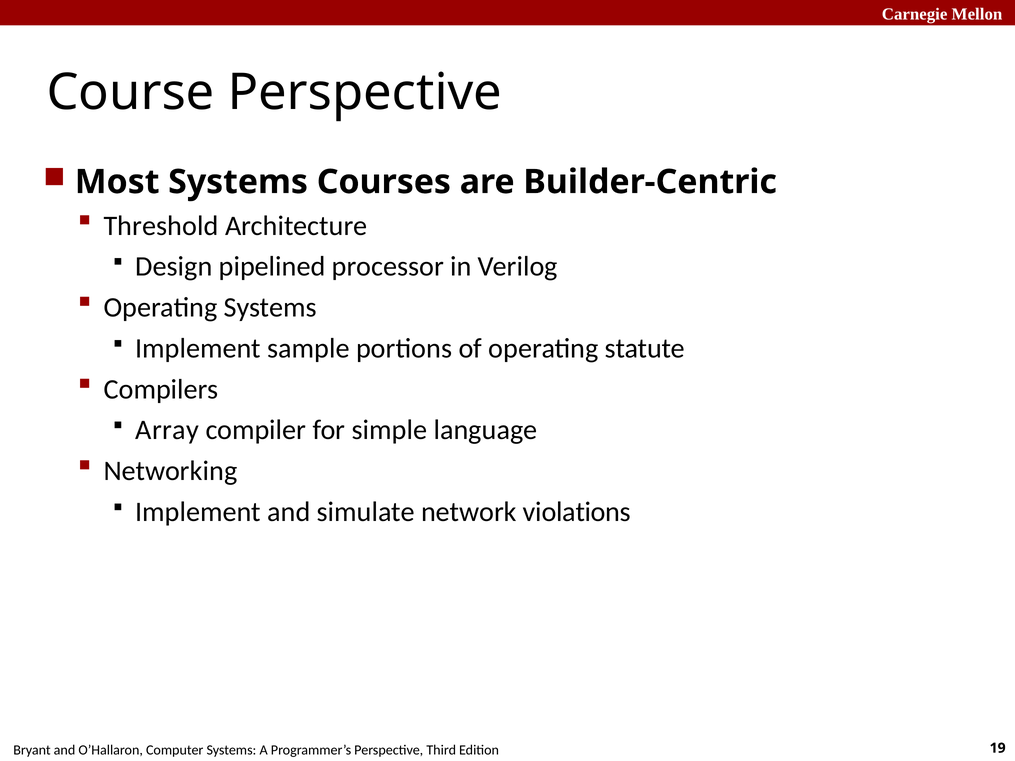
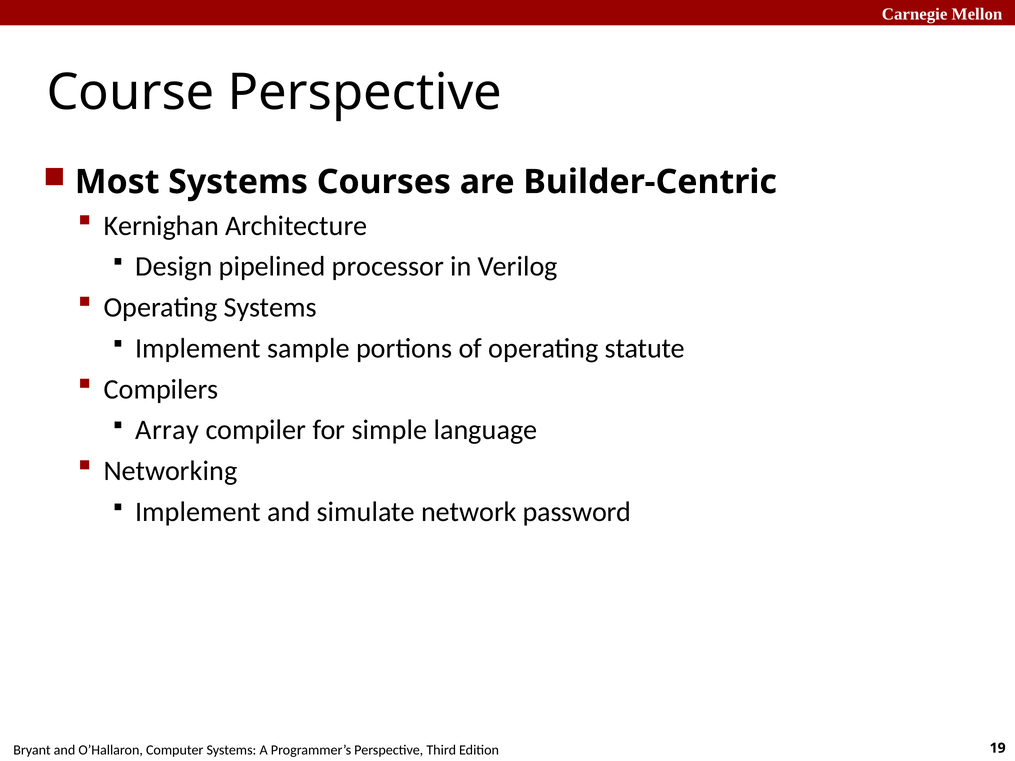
Threshold: Threshold -> Kernighan (161, 226)
violations: violations -> password (577, 512)
